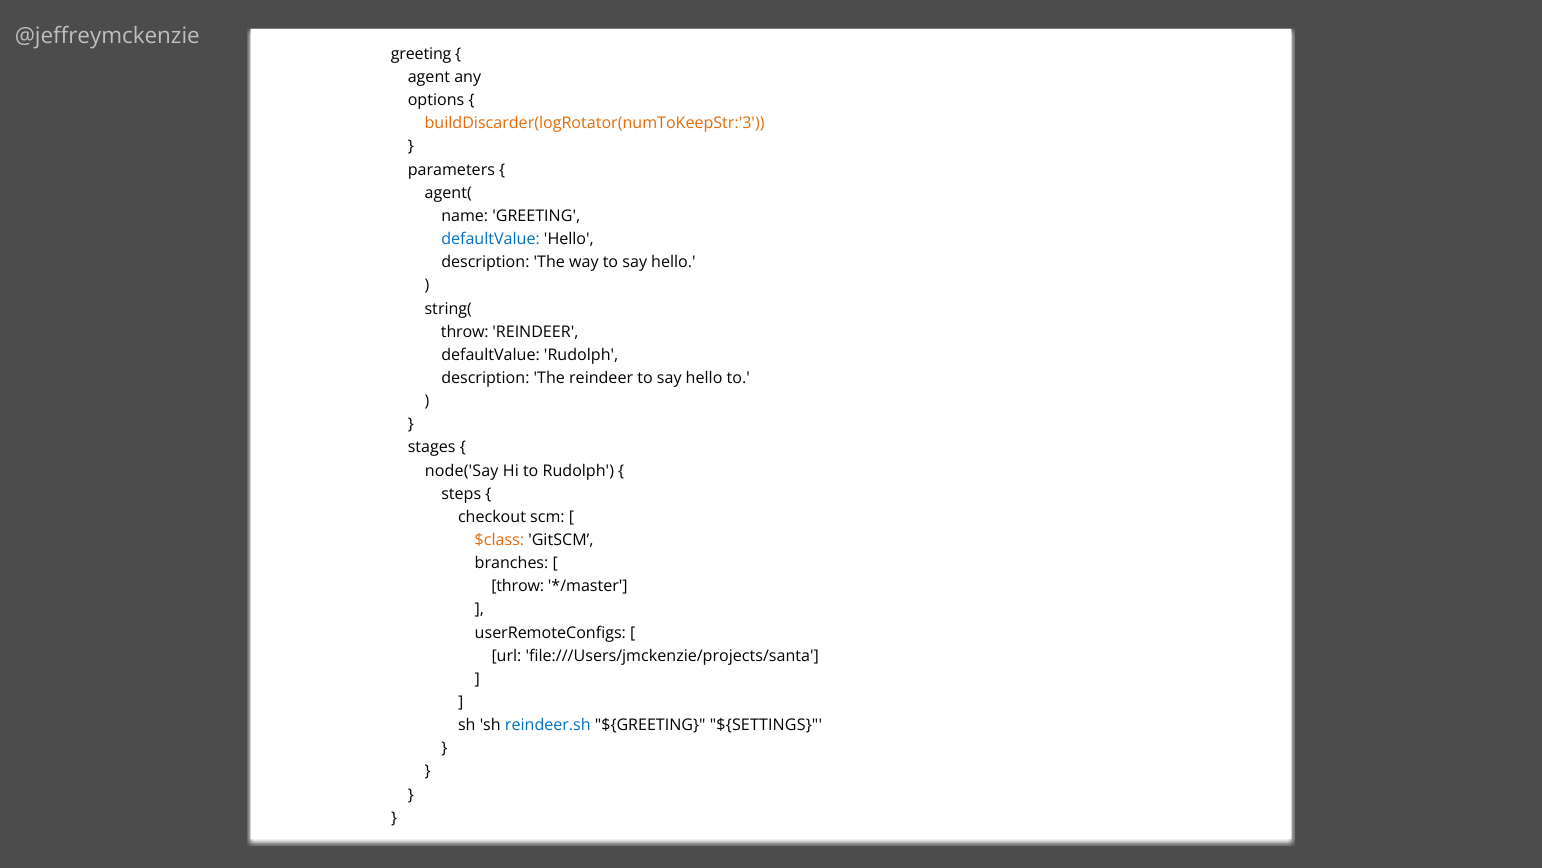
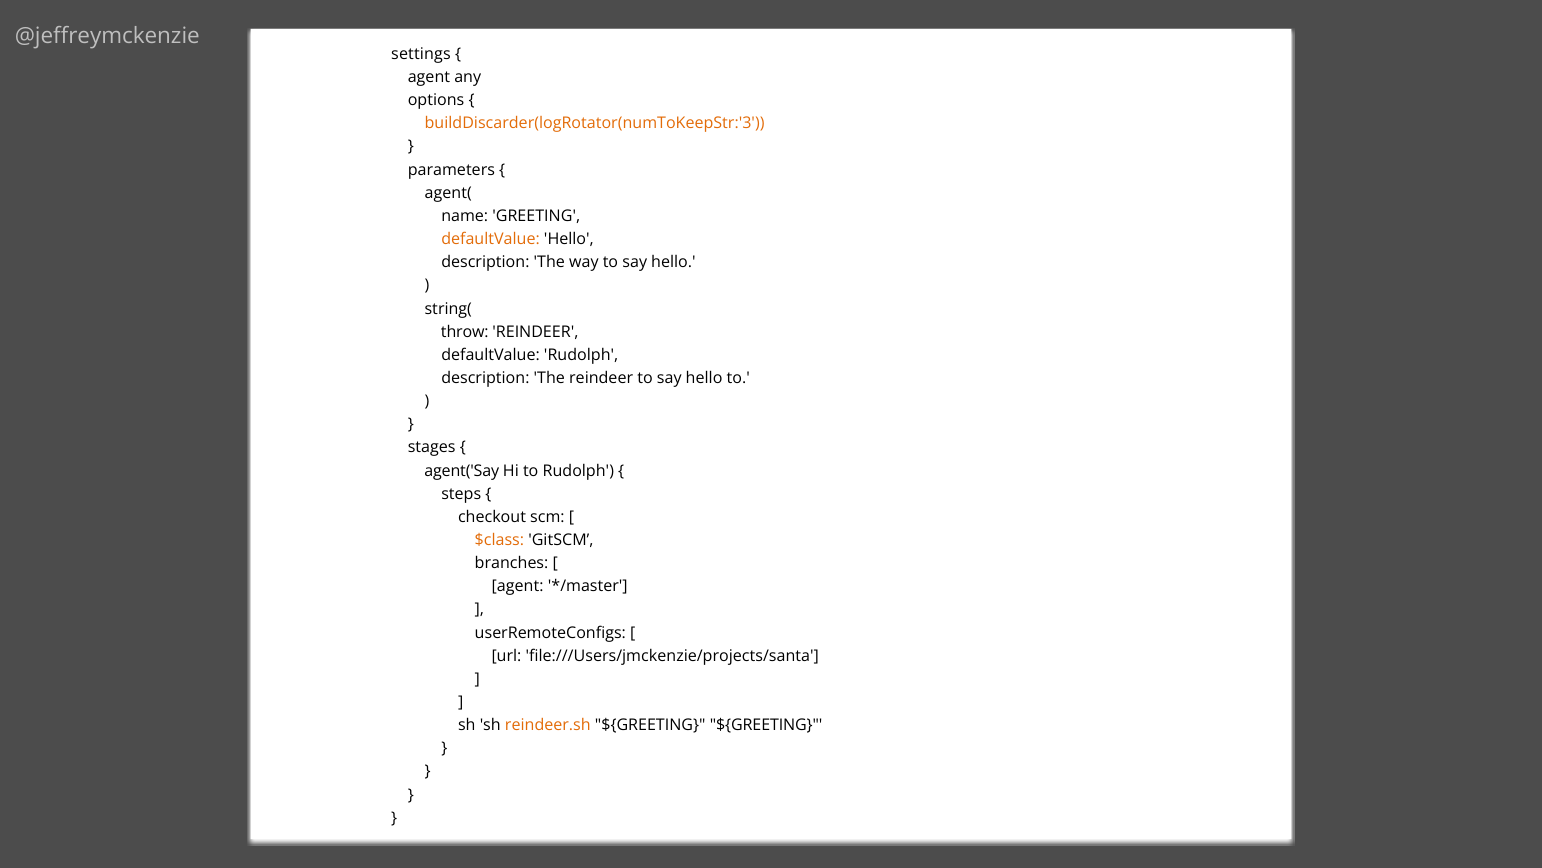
greeting: greeting -> settings (421, 54)
defaultValue colour: blue -> orange (491, 239)
node('Say: node('Say -> agent('Say (462, 470)
throw: throw -> agent (518, 586)
reindeer.sh colour: blue -> orange (548, 725)
${GREETING ${SETTINGS: ${SETTINGS -> ${GREETING (766, 725)
